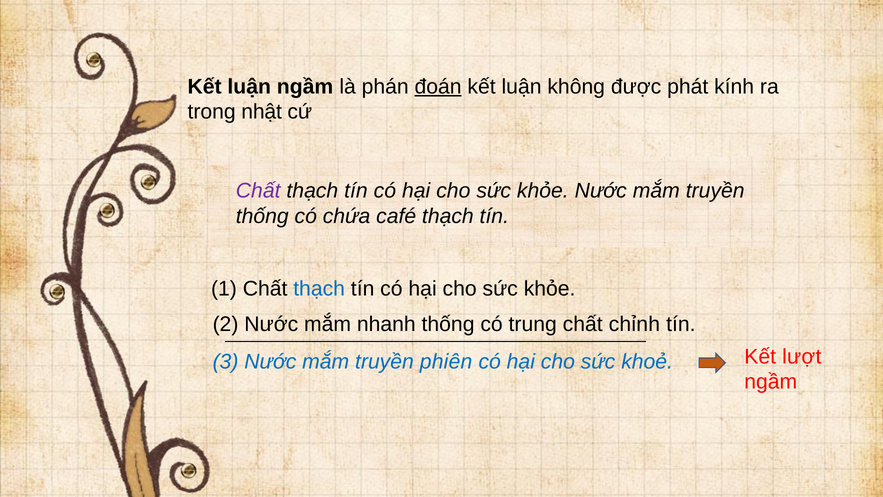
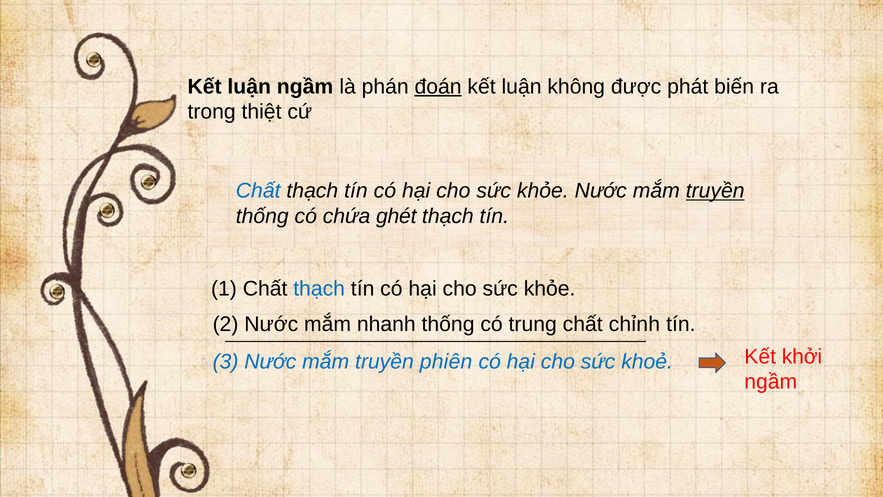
kính: kính -> biến (734, 87)
nhật: nhật -> thiệt (262, 112)
Chất colour: purple -> blue (258, 191)
truyền underline: none -> present (715, 191)
café: café -> ghét (396, 216)
lượt: lượt -> khởi (802, 356)
